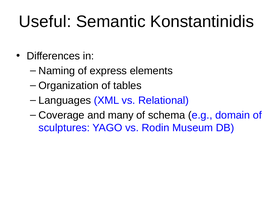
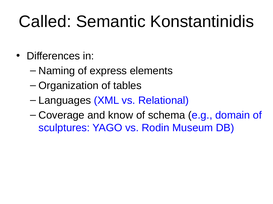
Useful: Useful -> Called (45, 22)
many: many -> know (121, 116)
